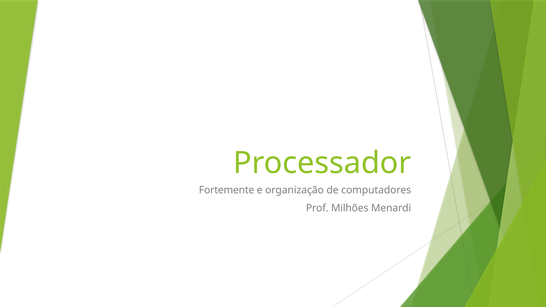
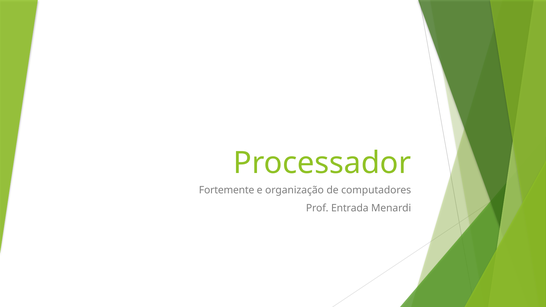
Milhões: Milhões -> Entrada (350, 208)
